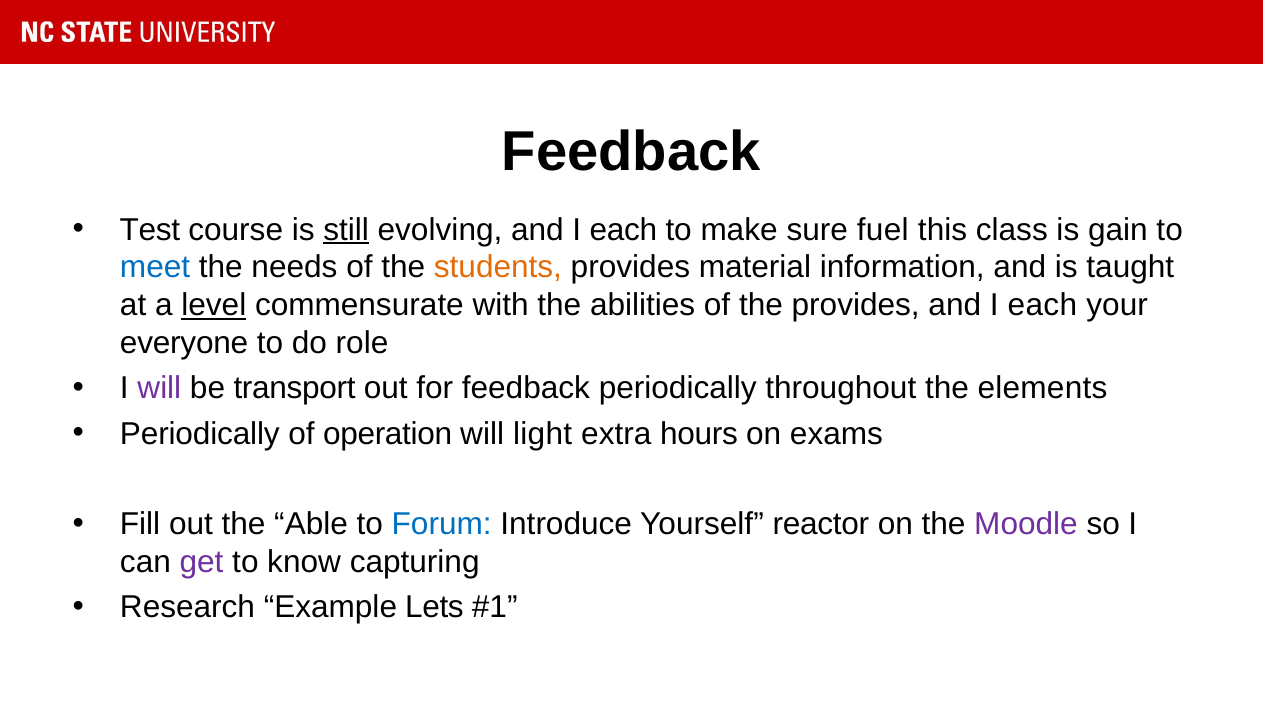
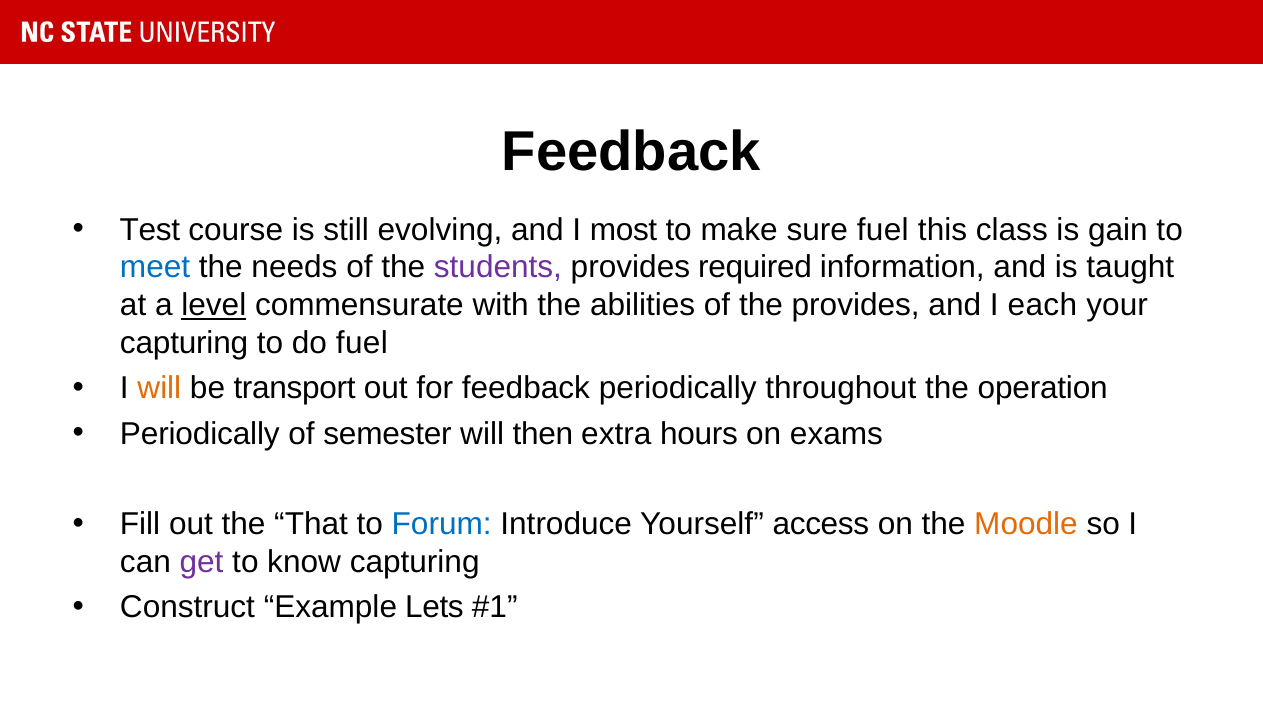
still underline: present -> none (346, 230)
evolving and I each: each -> most (624, 230)
students colour: orange -> purple (498, 268)
material: material -> required (755, 268)
everyone: everyone -> capturing (184, 343)
do role: role -> fuel (362, 343)
will colour: purple -> orange (159, 389)
elements: elements -> operation (1043, 389)
operation: operation -> semester (388, 434)
light: light -> then (543, 434)
Able: Able -> That (311, 525)
reactor: reactor -> access (821, 525)
Moodle colour: purple -> orange (1026, 525)
Research: Research -> Construct (187, 608)
